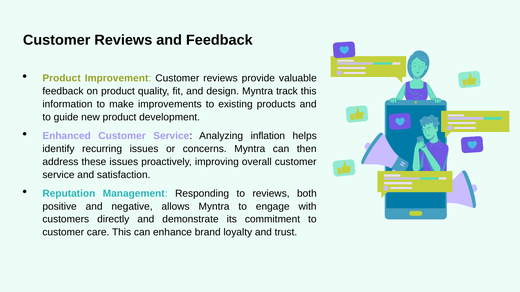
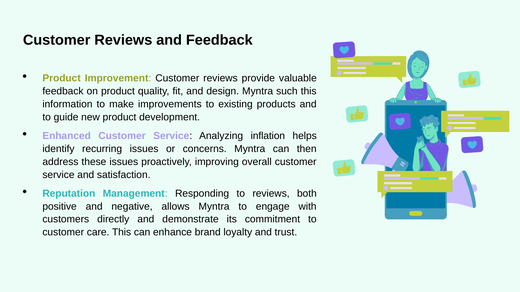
track: track -> such (287, 91)
